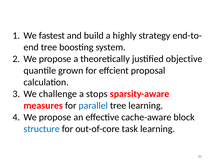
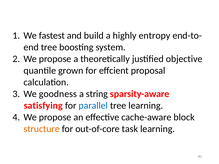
strategy: strategy -> entropy (154, 36)
challenge: challenge -> goodness (58, 94)
stops: stops -> string (97, 94)
measures: measures -> satisfying (43, 106)
structure colour: blue -> orange (42, 129)
